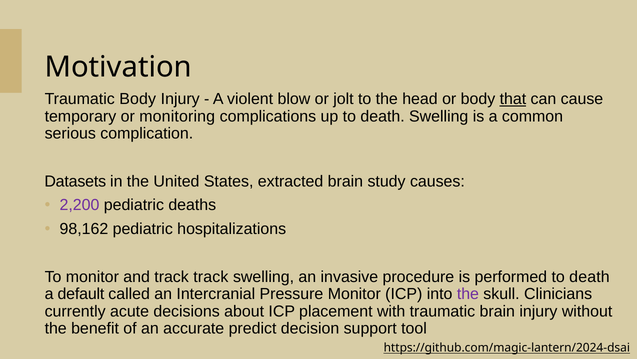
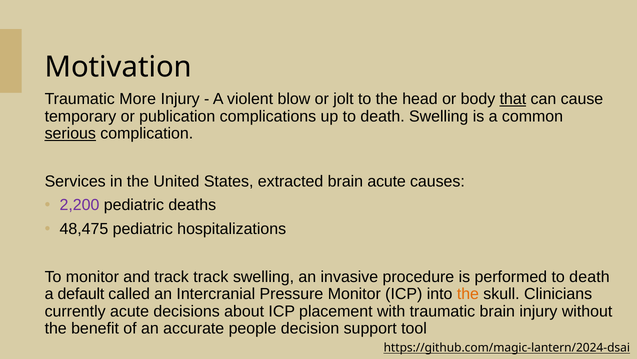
Traumatic Body: Body -> More (138, 99)
monitoring: monitoring -> publication (177, 116)
serious underline: none -> present (70, 133)
Datasets: Datasets -> Services (75, 181)
brain study: study -> acute (387, 181)
98,162: 98,162 -> 48,475 (84, 229)
the colour: purple -> orange (468, 293)
predict: predict -> people (253, 328)
